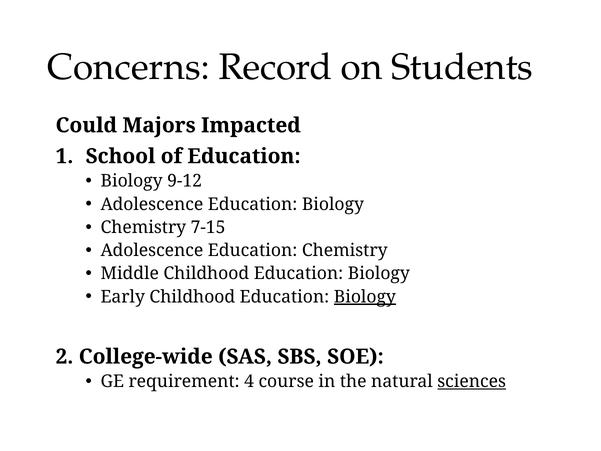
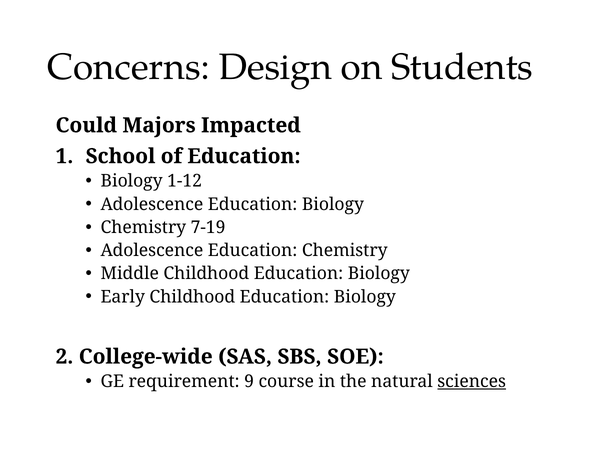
Record: Record -> Design (275, 67)
9-12: 9-12 -> 1-12 (185, 181)
7-15: 7-15 -> 7-19 (208, 227)
Biology underline: present -> none (365, 297)
4: 4 -> 9 (249, 381)
